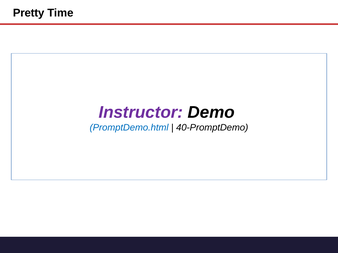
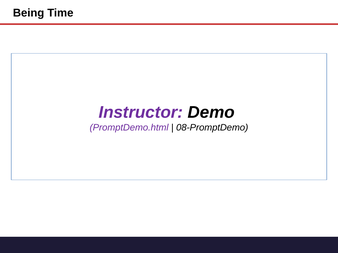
Pretty: Pretty -> Being (29, 13)
PromptDemo.html colour: blue -> purple (129, 128)
40-PromptDemo: 40-PromptDemo -> 08-PromptDemo (212, 128)
